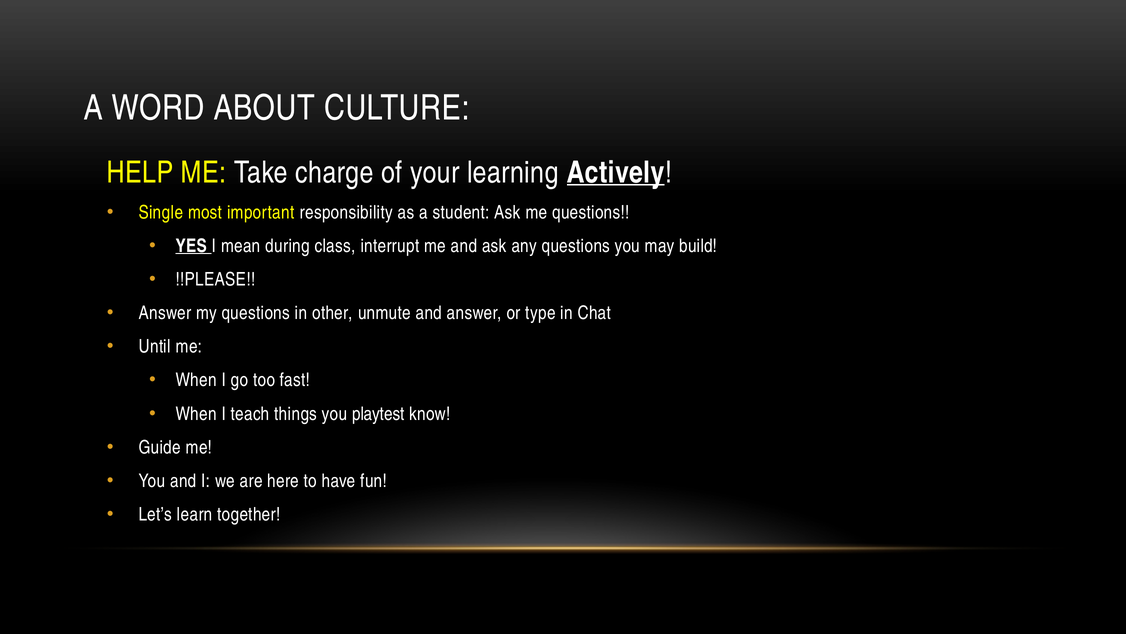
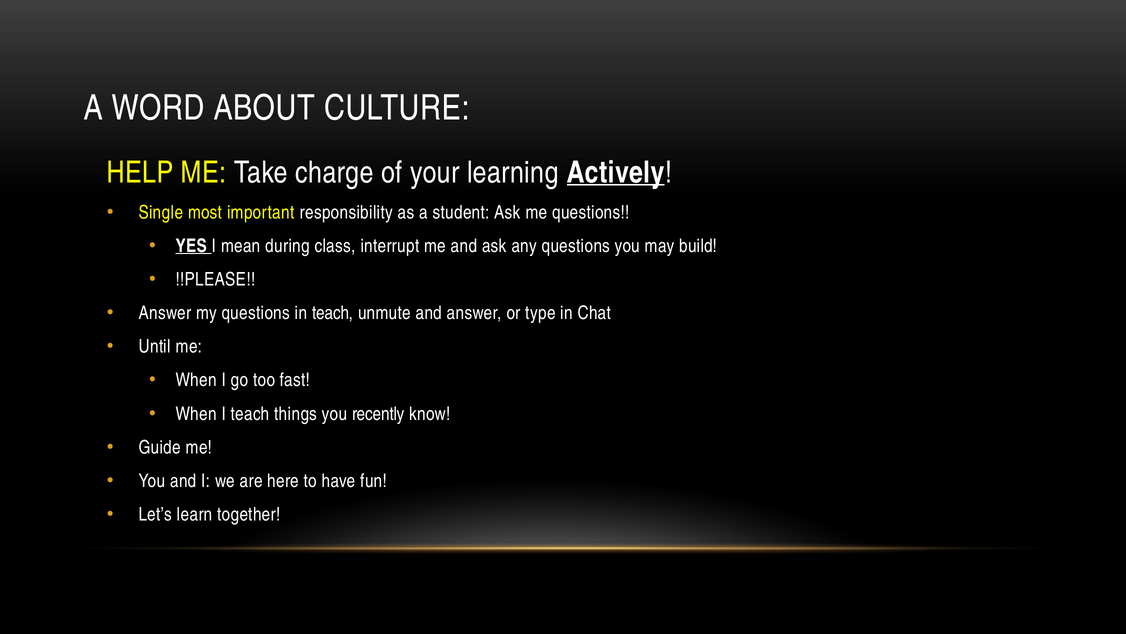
in other: other -> teach (333, 313)
playtest: playtest -> recently (378, 413)
